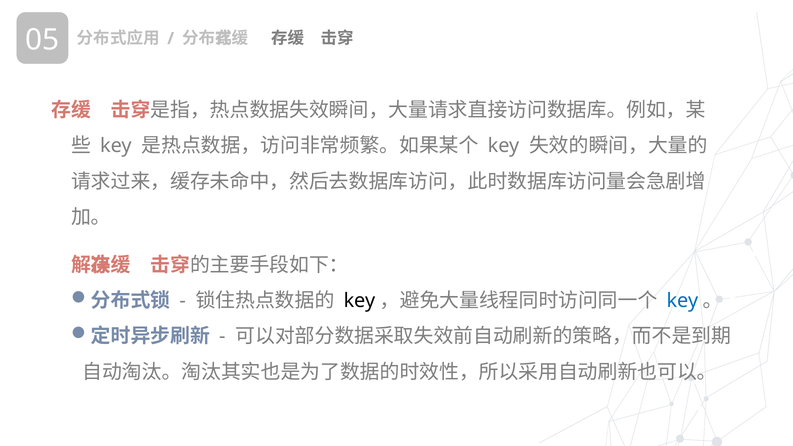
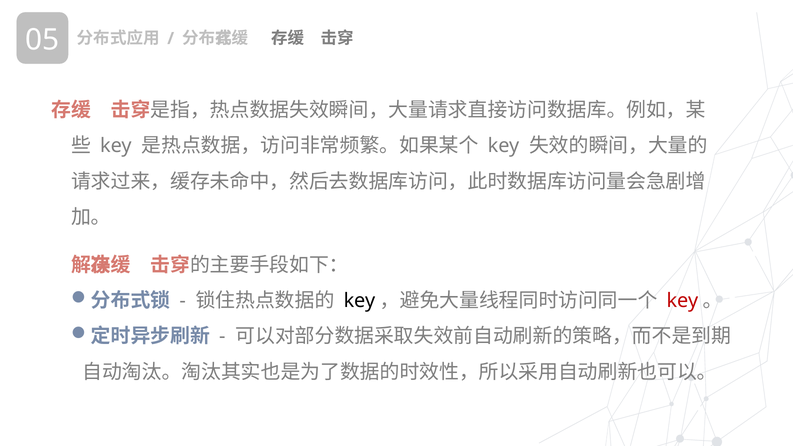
key colour: blue -> red (682, 301)
